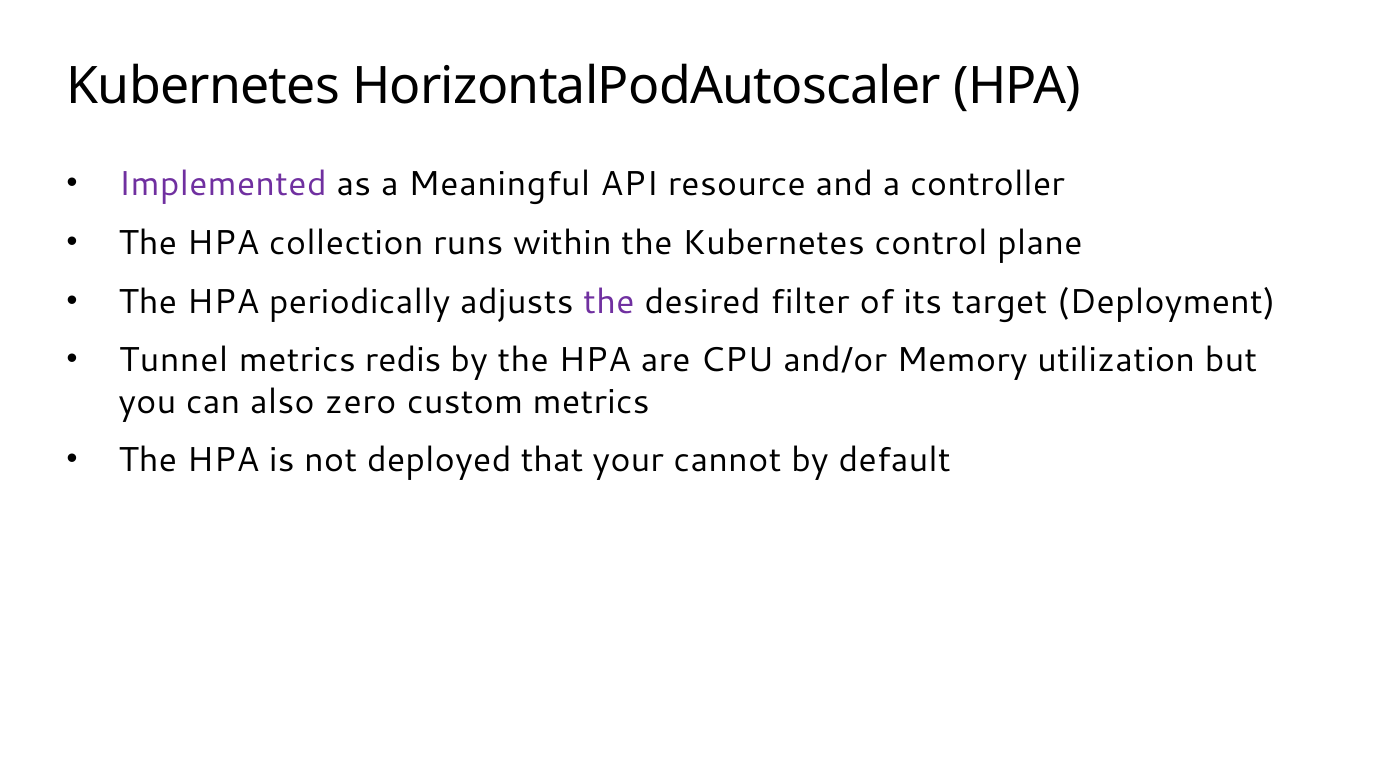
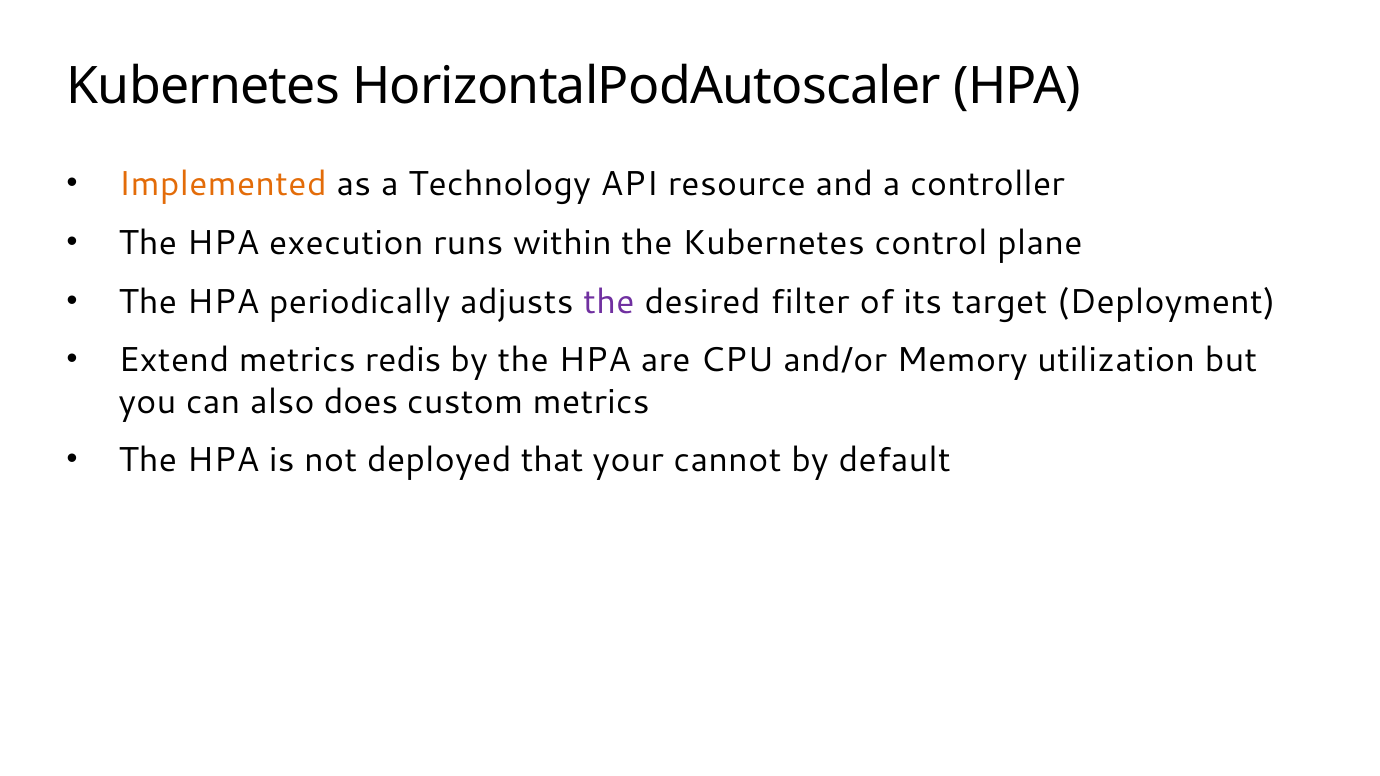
Implemented colour: purple -> orange (223, 185)
Meaningful: Meaningful -> Technology (500, 185)
collection: collection -> execution (346, 243)
Tunnel: Tunnel -> Extend (174, 361)
zero: zero -> does (361, 402)
